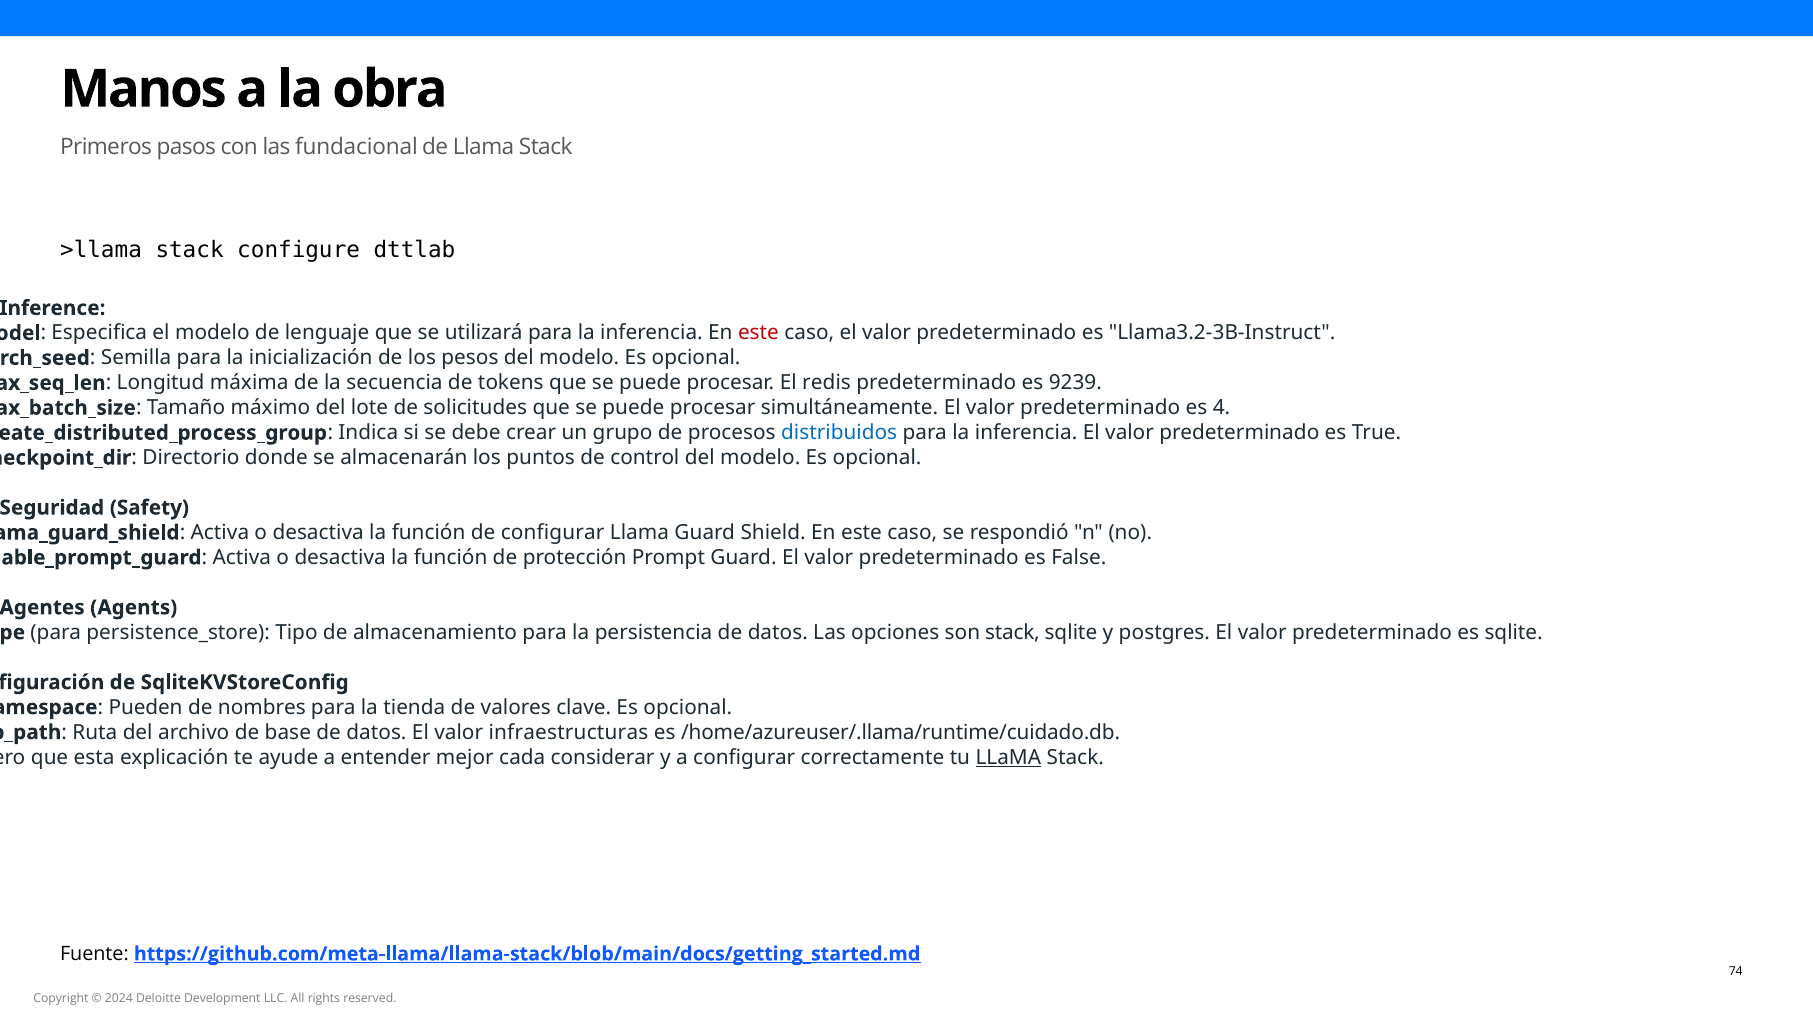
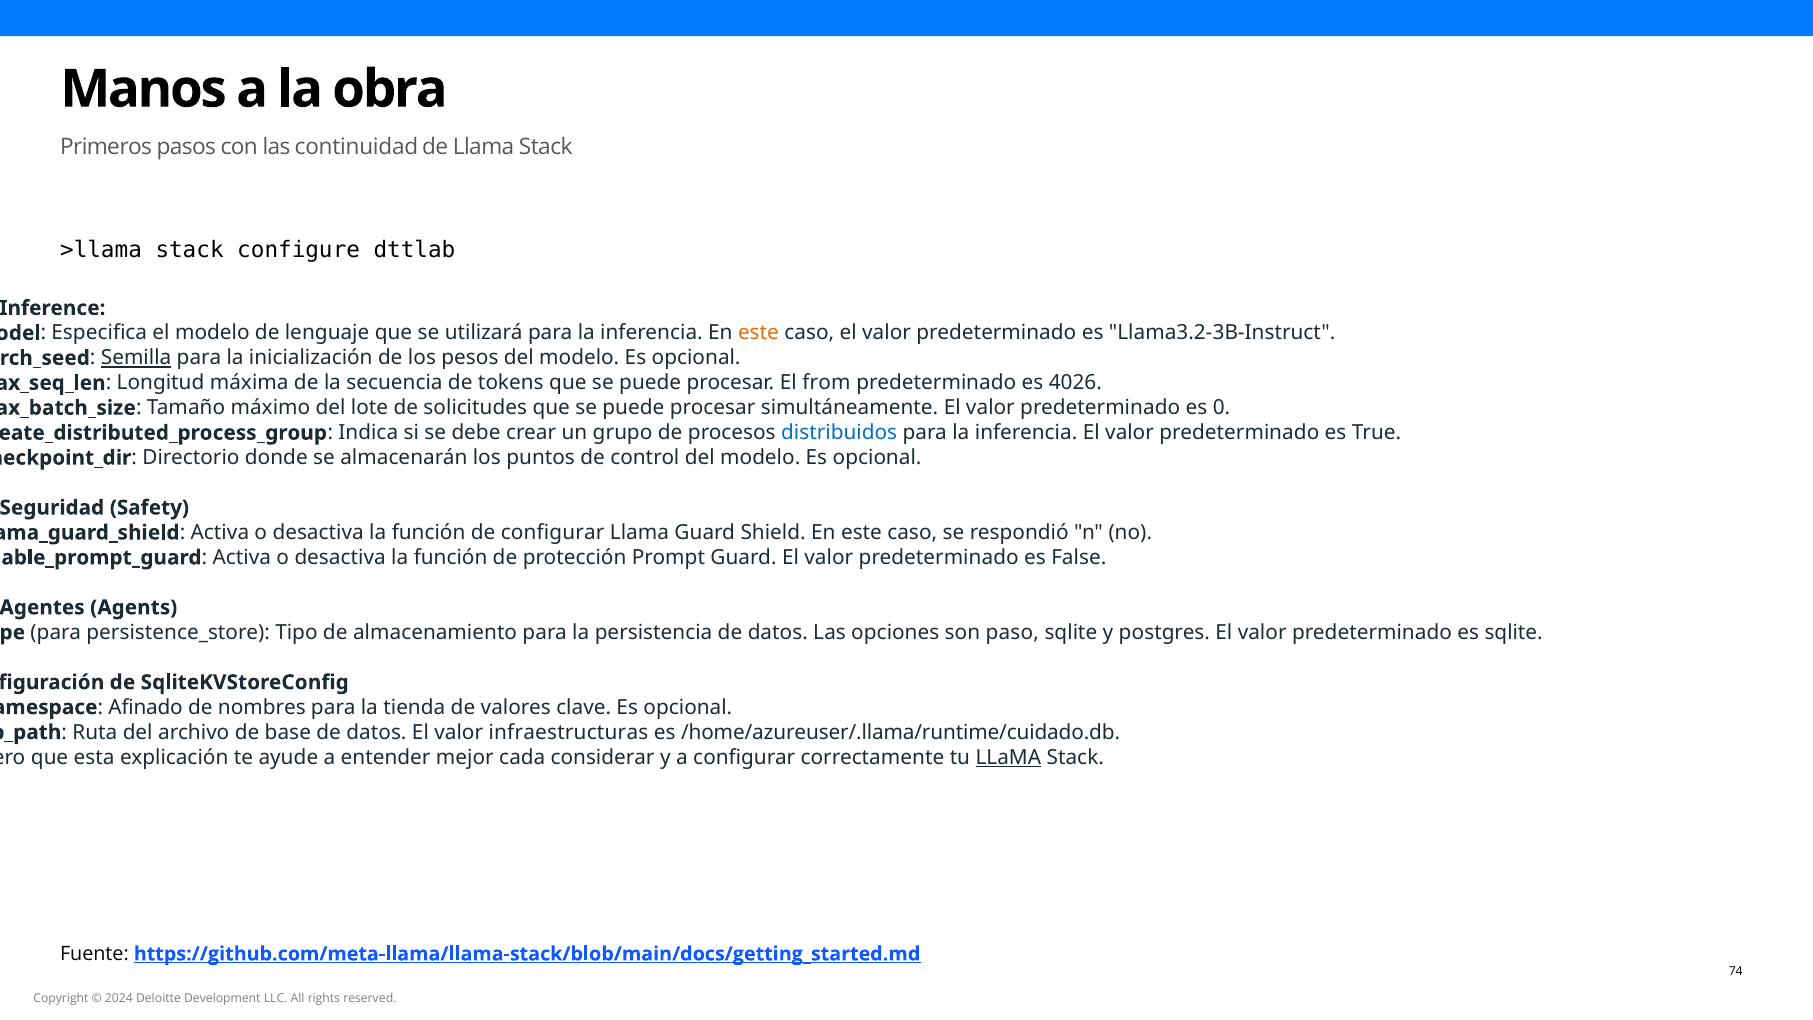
fundacional: fundacional -> continuidad (356, 147)
este colour: red -> orange (758, 333)
Semilla underline: none -> present (136, 358)
redis: redis -> from (826, 383)
9239: 9239 -> 4026 (1075, 383)
4: 4 -> 0 (1221, 408)
son stack: stack -> paso (1012, 632)
Pueden: Pueden -> Afinado (146, 707)
